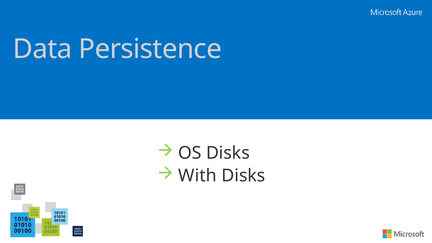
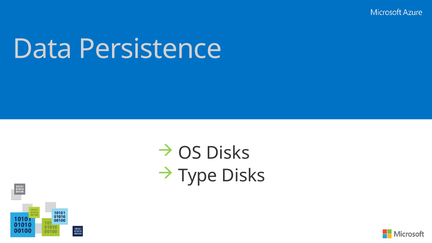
With: With -> Type (198, 176)
